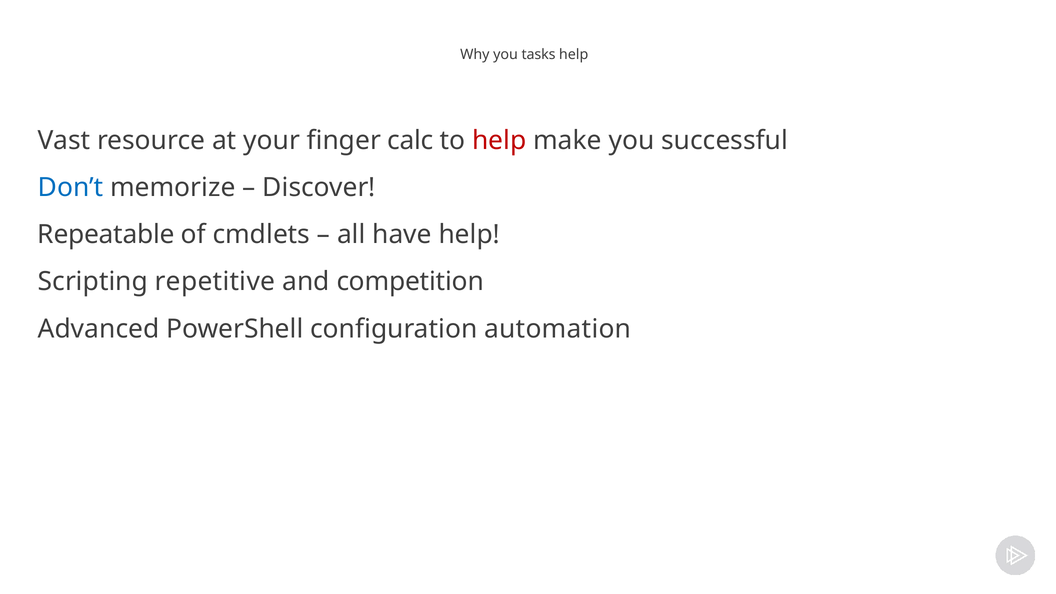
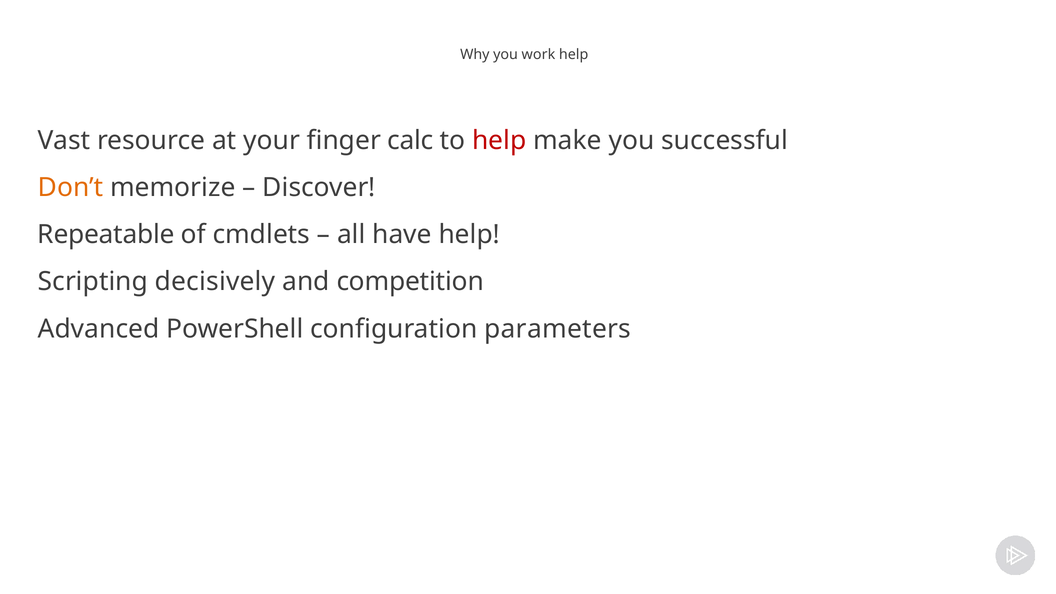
tasks: tasks -> work (538, 55)
Don’t colour: blue -> orange (71, 188)
repetitive: repetitive -> decisively (215, 282)
automation: automation -> parameters (558, 329)
